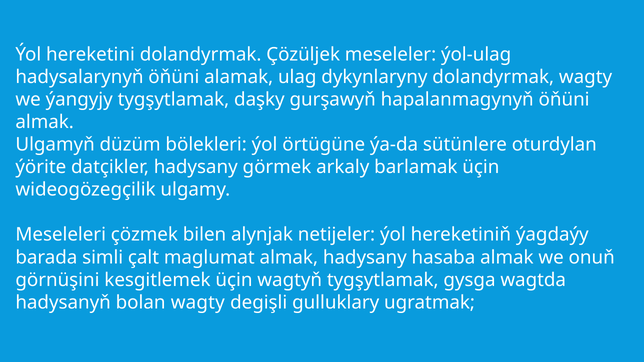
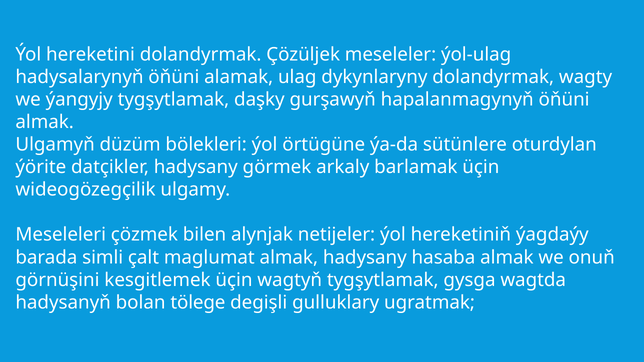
bolan wagty: wagty -> tölege (198, 303)
